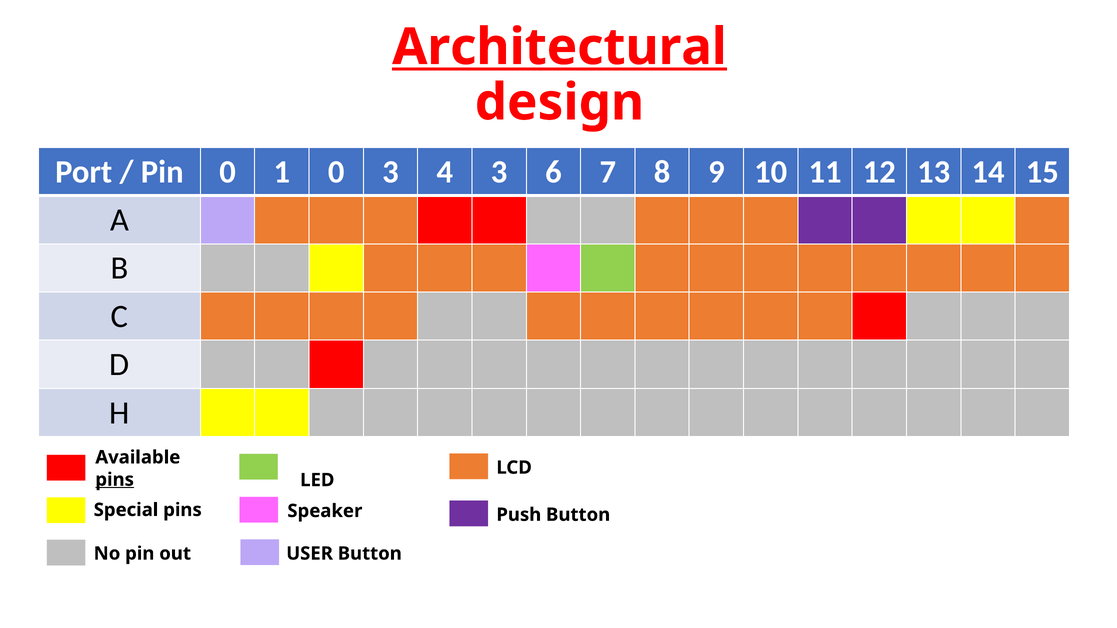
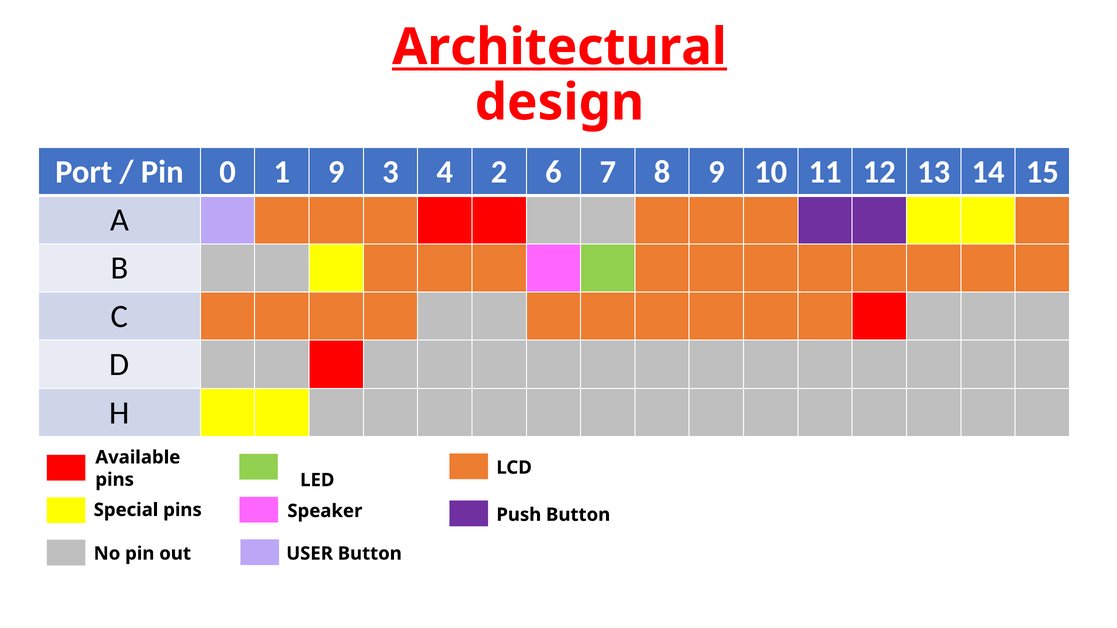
1 0: 0 -> 9 (336, 172)
4 3: 3 -> 2 (499, 172)
pins underline: present -> none (115, 480)
